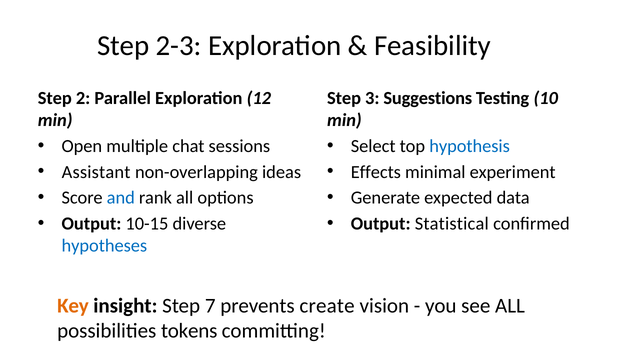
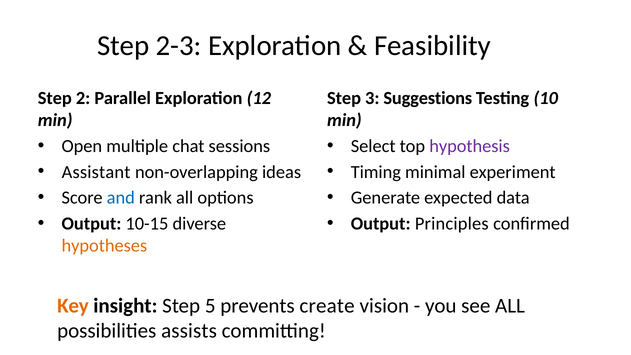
hypothesis colour: blue -> purple (470, 146)
Effects: Effects -> Timing (376, 172)
Statistical: Statistical -> Principles (452, 223)
hypotheses colour: blue -> orange (104, 246)
7: 7 -> 5 (210, 306)
tokens: tokens -> assists (189, 331)
